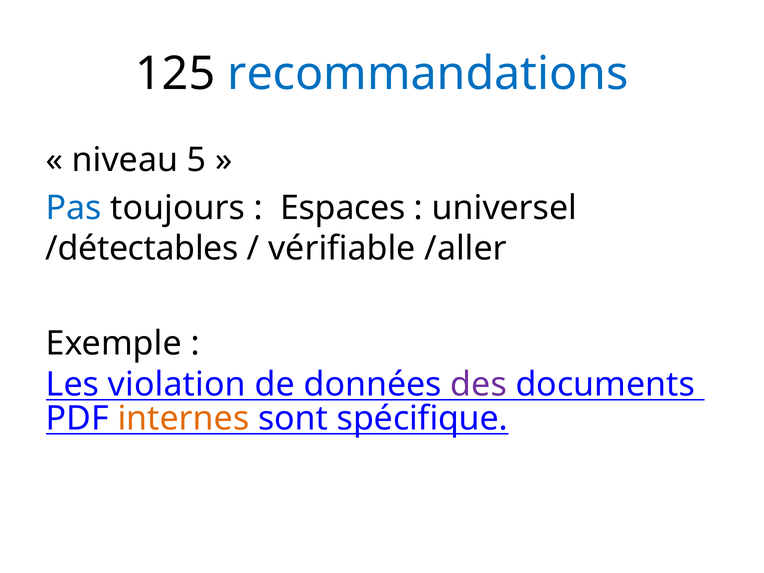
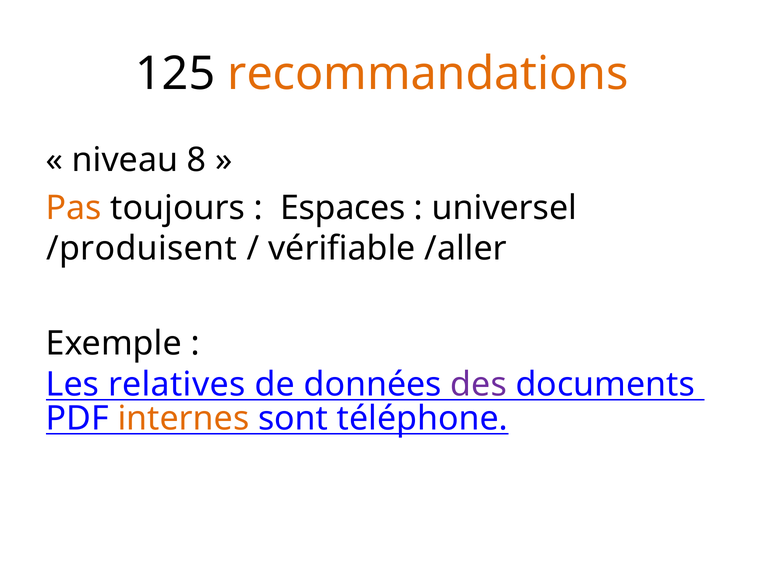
recommandations colour: blue -> orange (428, 74)
5: 5 -> 8 (197, 160)
Pas colour: blue -> orange (74, 208)
/détectables: /détectables -> /produisent (142, 249)
violation: violation -> relatives (177, 384)
spécifique: spécifique -> téléphone (422, 418)
